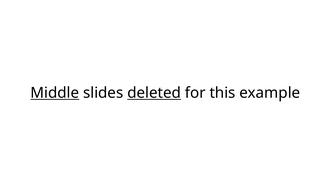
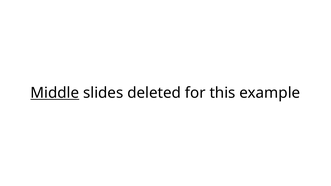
deleted underline: present -> none (154, 93)
